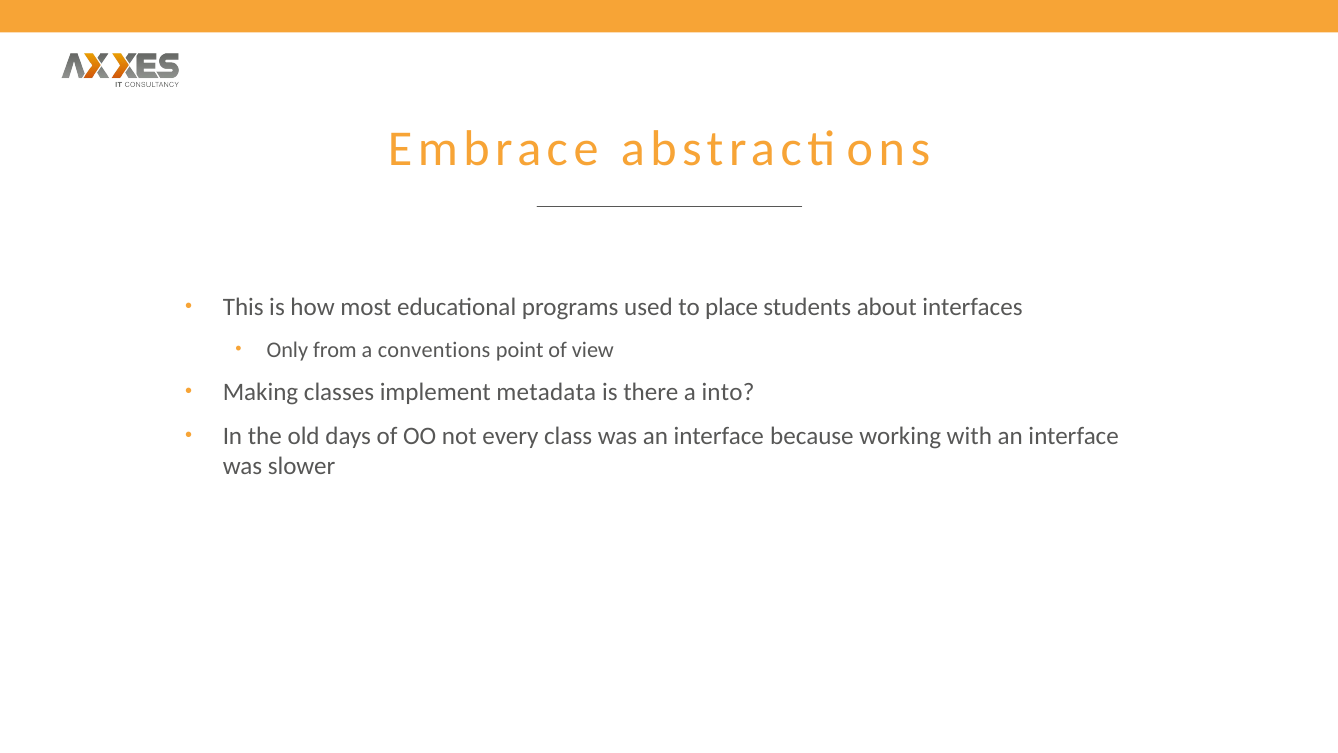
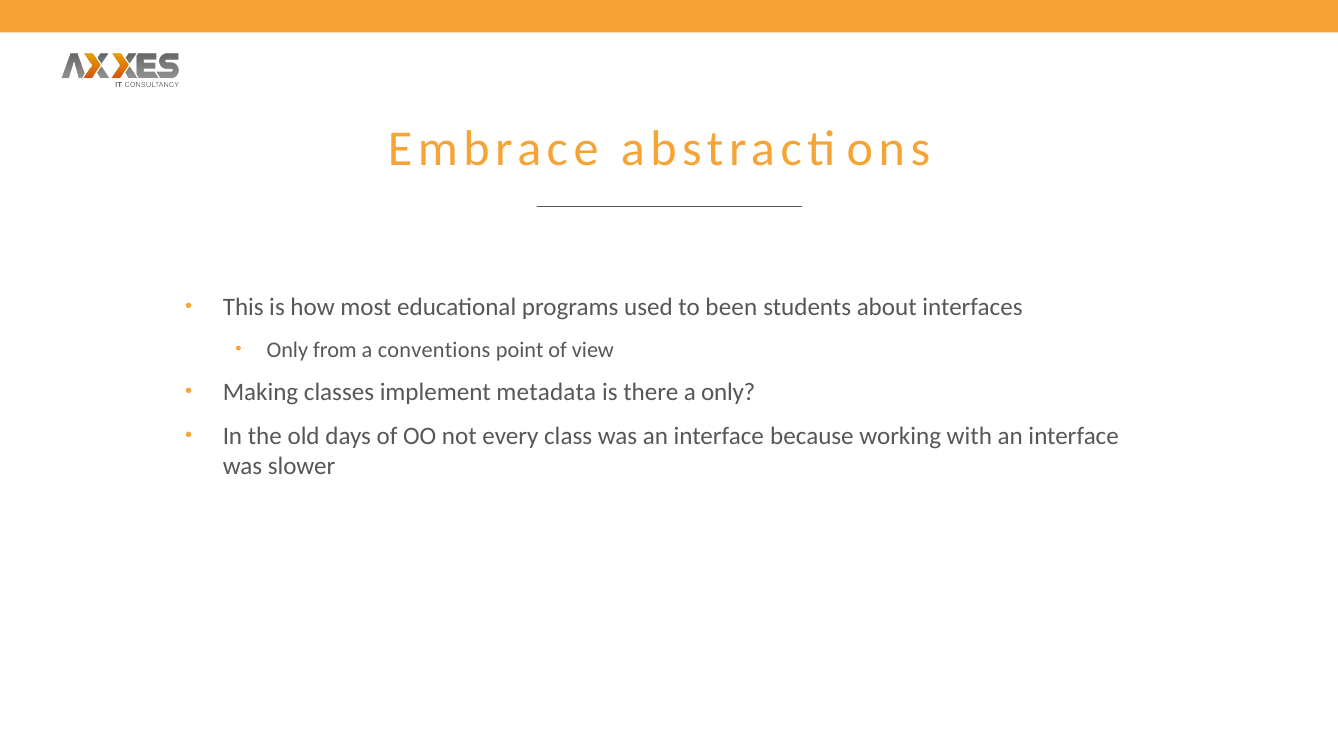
place: place -> been (731, 308)
a into: into -> only (728, 392)
